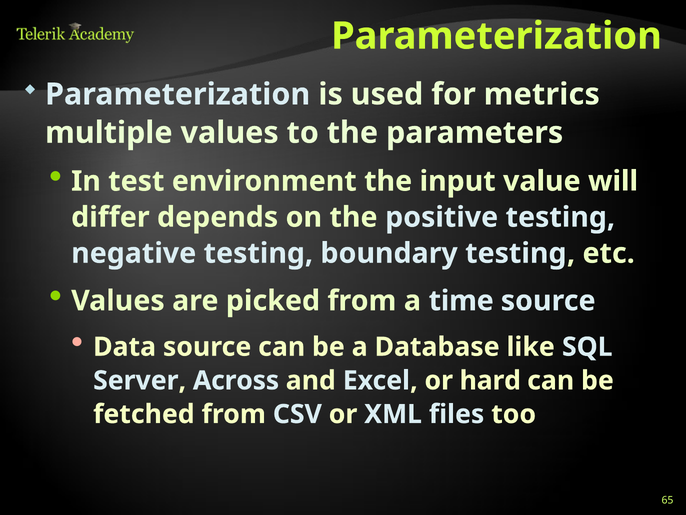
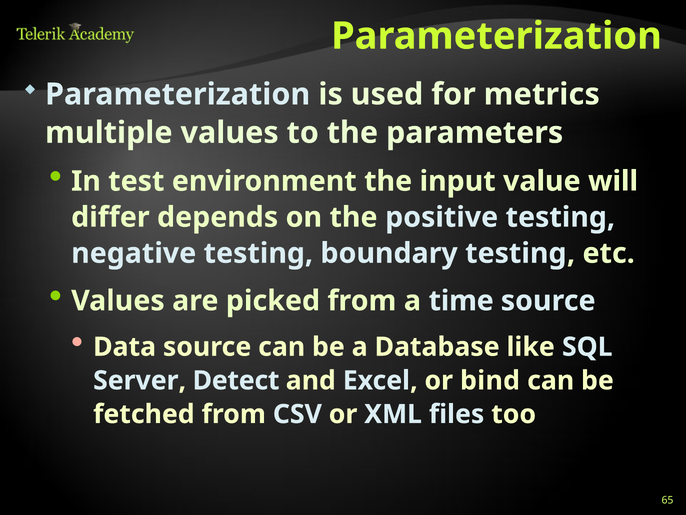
Across: Across -> Detect (236, 380)
hard: hard -> bind (490, 380)
